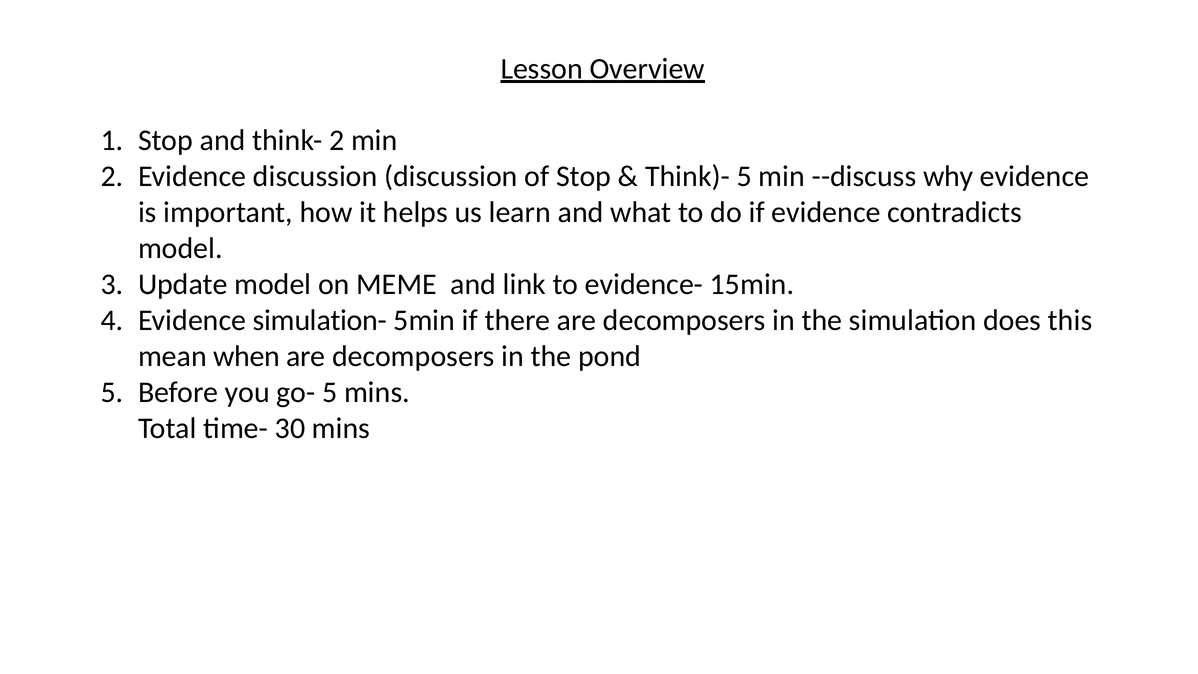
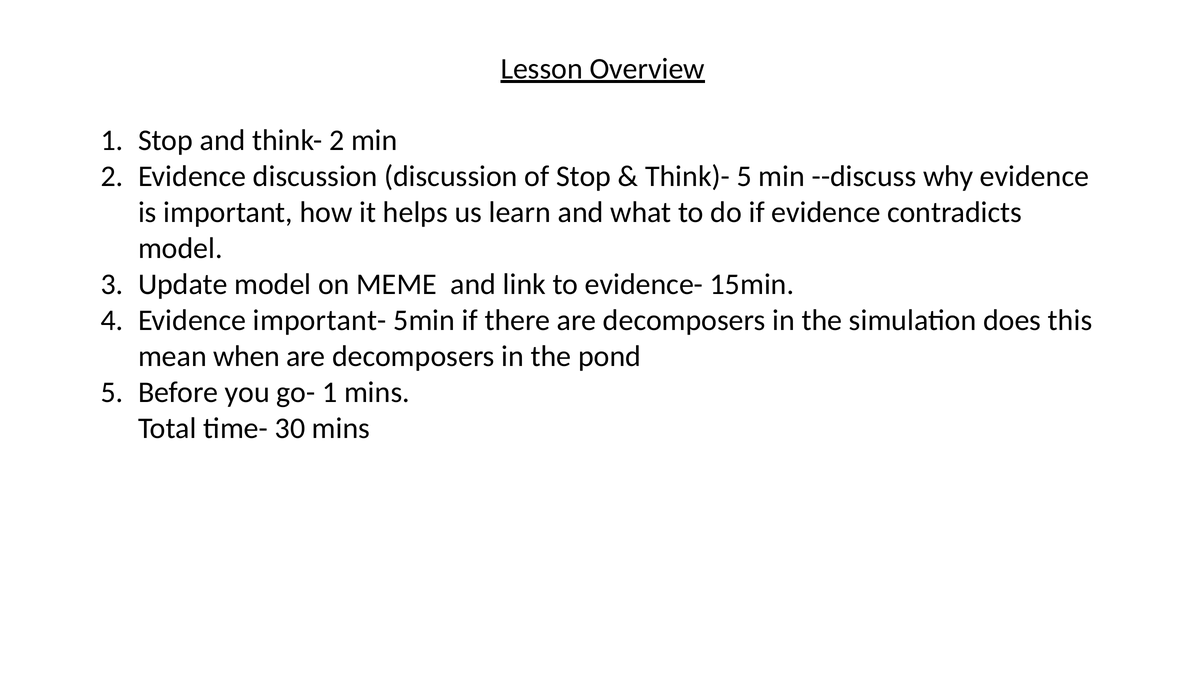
simulation-: simulation- -> important- (320, 320)
go- 5: 5 -> 1 (330, 392)
